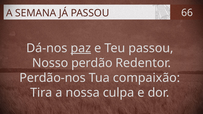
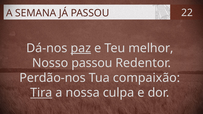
66: 66 -> 22 (187, 13)
Teu passou: passou -> melhor (151, 48)
Nosso perdão: perdão -> passou (92, 63)
Tira underline: none -> present (41, 93)
